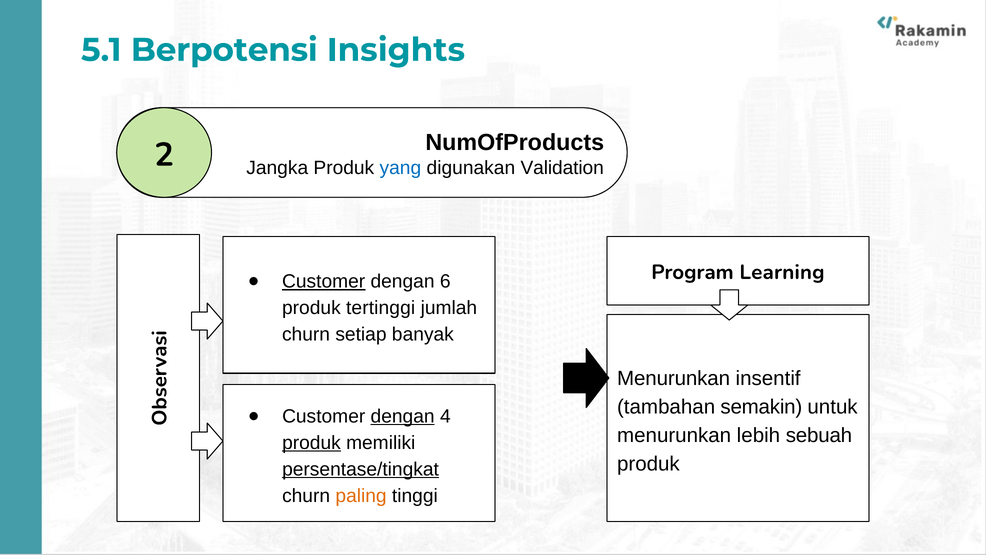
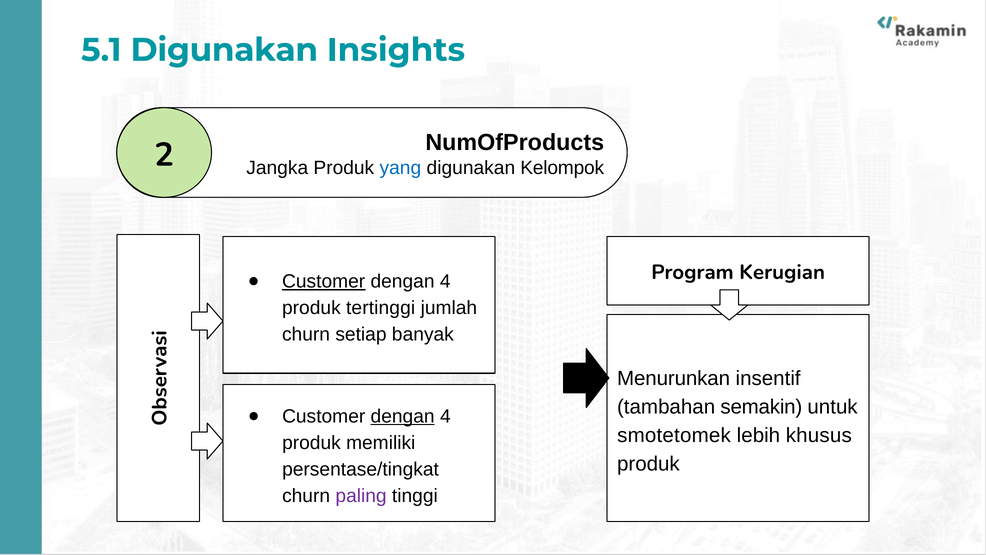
5.1 Berpotensi: Berpotensi -> Digunakan (224, 50)
Validation: Validation -> Kelompok (562, 168)
Learning: Learning -> Kerugian (782, 272)
6: 6 -> 4 (445, 281)
menurunkan: menurunkan -> smotetomek (674, 435)
sebuah: sebuah -> khusus (819, 435)
produk underline: present -> none (311, 443)
persentase/tingkat underline: present -> none (361, 469)
paling colour: orange -> purple (361, 495)
